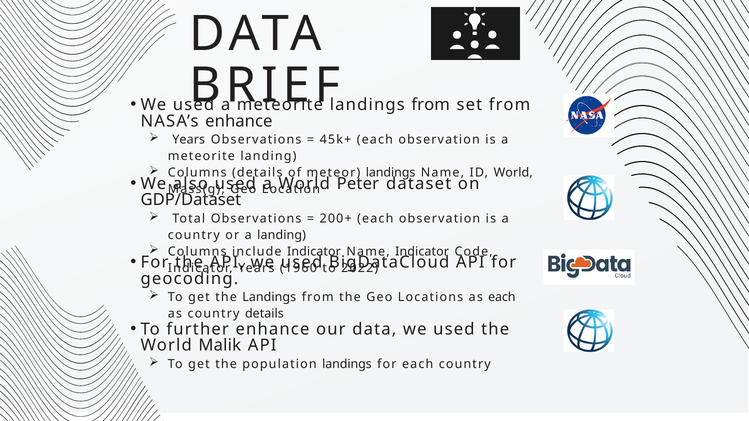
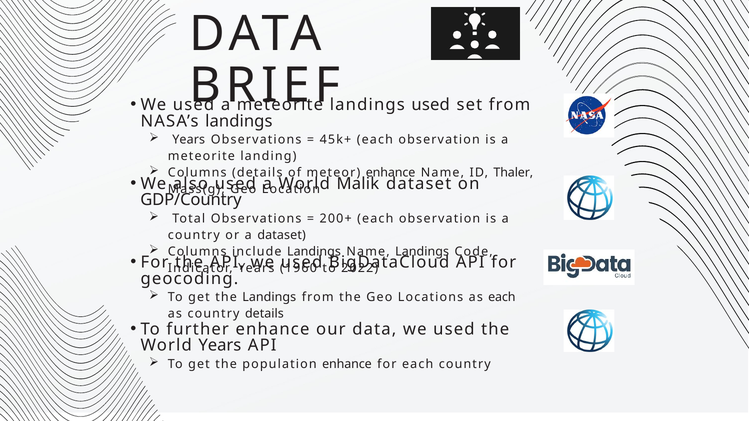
from: from -> used (431, 105)
NASA’s enhance: enhance -> landings (239, 121)
meteor landings: landings -> enhance (391, 173)
ID World: World -> Thaler (513, 173)
Peter: Peter -> Malik (358, 184)
GDP/Dataset: GDP/Dataset -> GDP/Country (191, 200)
a landing: landing -> dataset (282, 235)
include Indicator: Indicator -> Landings (314, 252)
Name Indicator: Indicator -> Landings (422, 252)
Malik: Malik -> Years (220, 346)
population landings: landings -> enhance (347, 364)
